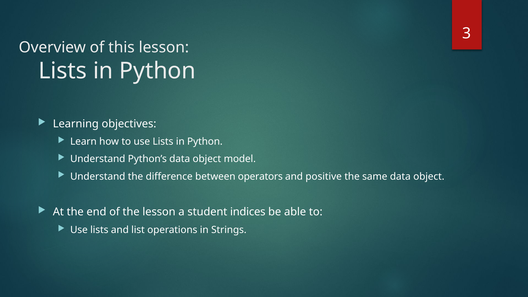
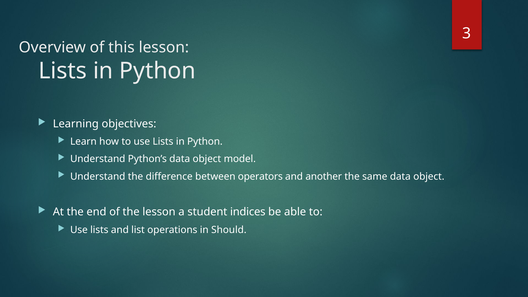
positive: positive -> another (324, 176)
Strings: Strings -> Should (229, 230)
